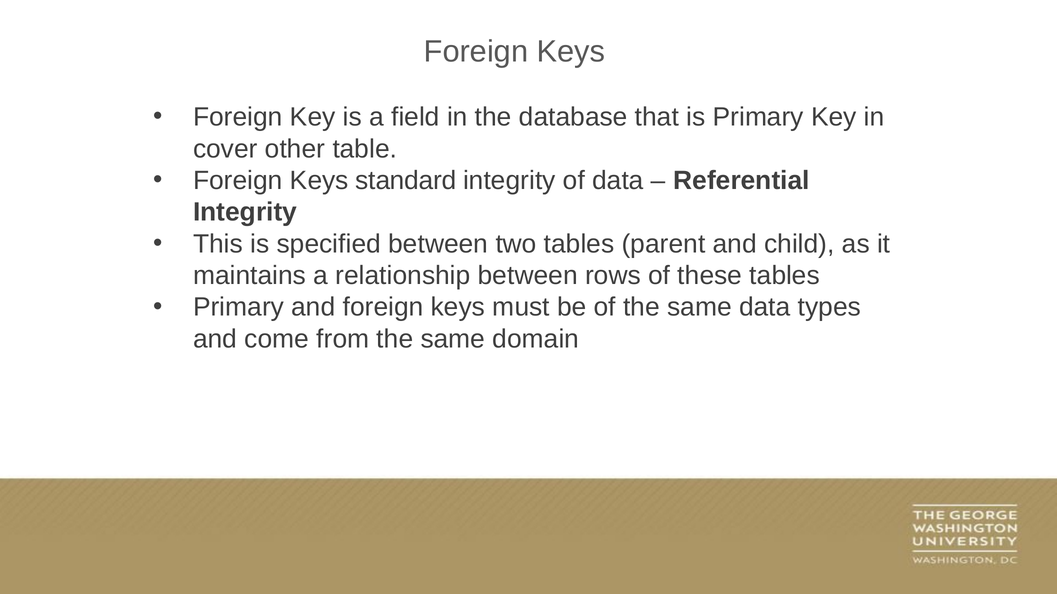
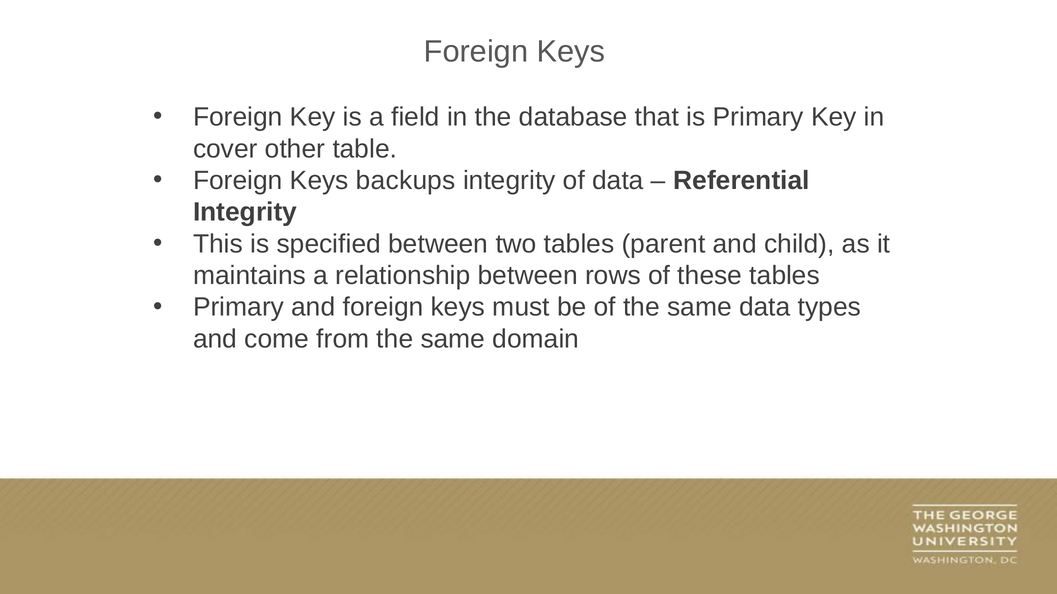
standard: standard -> backups (406, 181)
